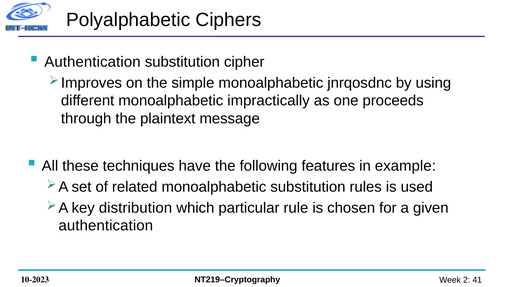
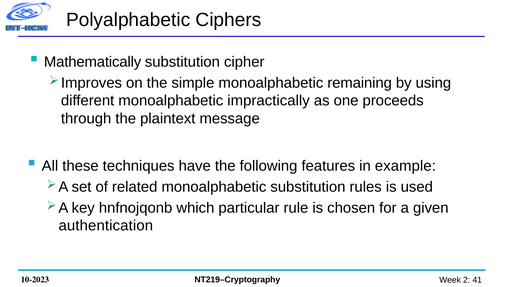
Authentication: Authentication -> Mathematically (93, 62)
jnrqosdnc: jnrqosdnc -> remaining (360, 83)
distribution: distribution -> hnfnojqonb (136, 208)
